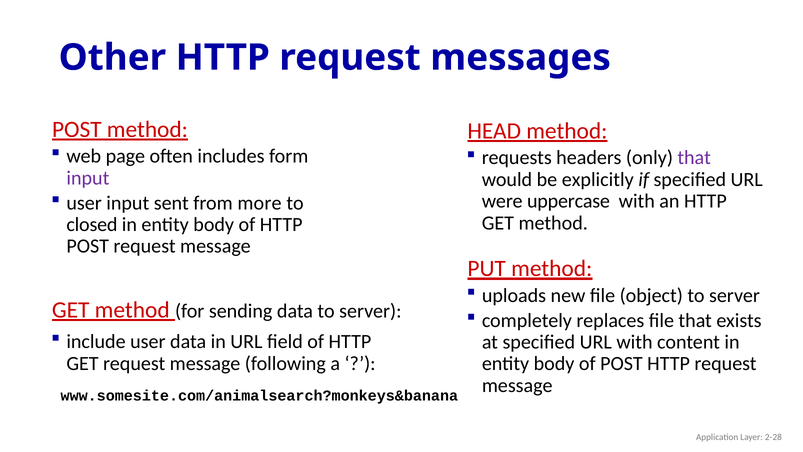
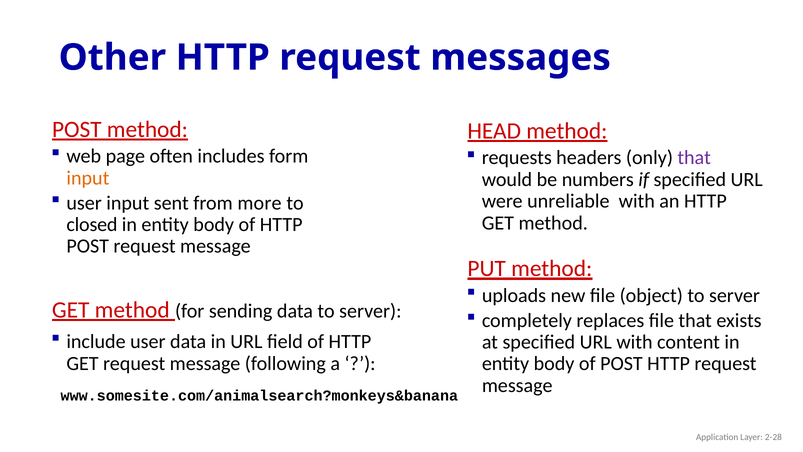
input colour: purple -> orange (88, 178)
explicitly: explicitly -> numbers (598, 179)
uppercase: uppercase -> unreliable (568, 201)
